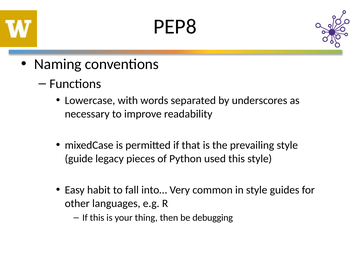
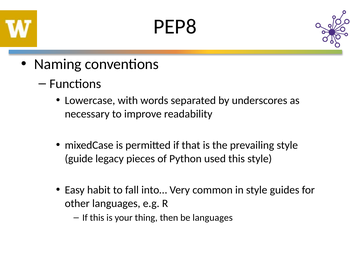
be debugging: debugging -> languages (213, 218)
